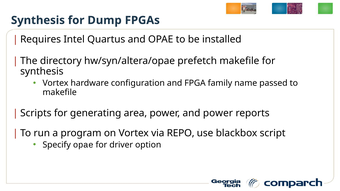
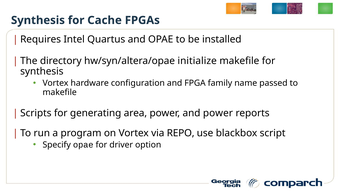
Dump: Dump -> Cache (105, 20)
prefetch: prefetch -> initialize (197, 61)
